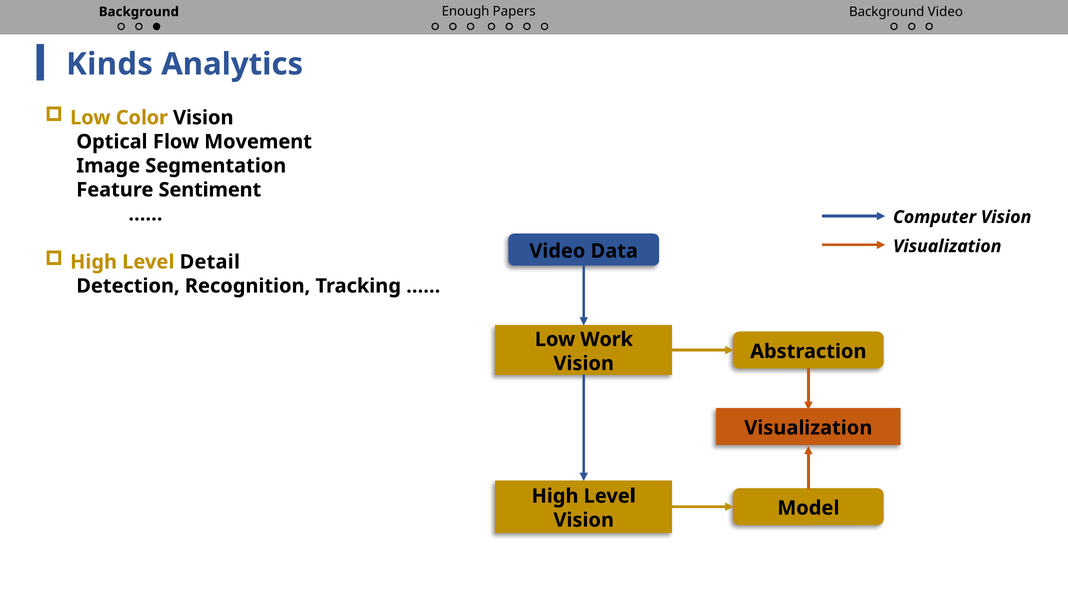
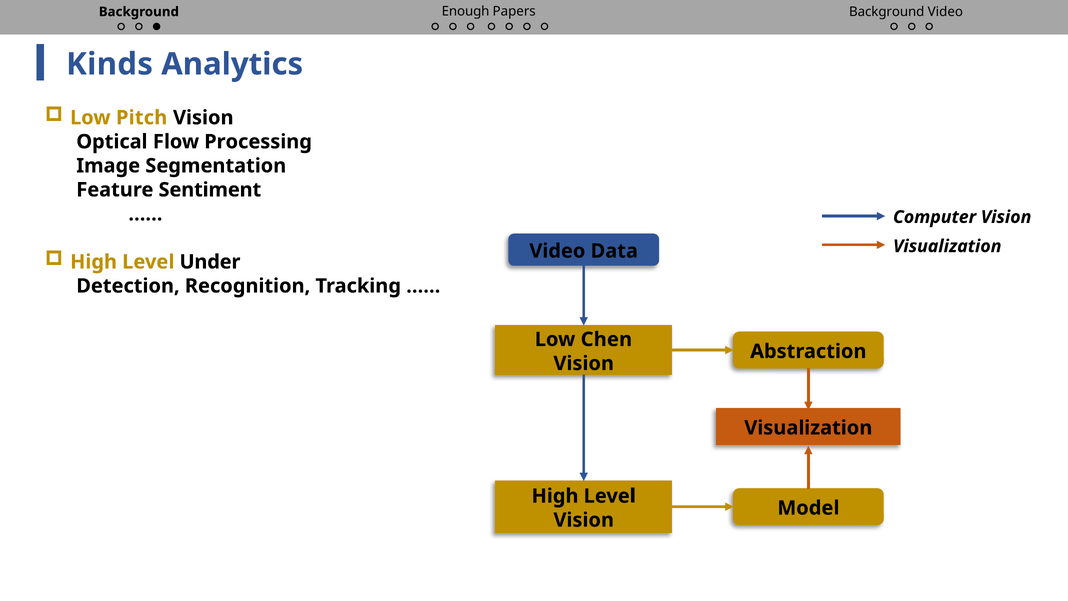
Color: Color -> Pitch (142, 118)
Movement: Movement -> Processing (258, 142)
Detail: Detail -> Under (210, 262)
Work: Work -> Chen (606, 339)
